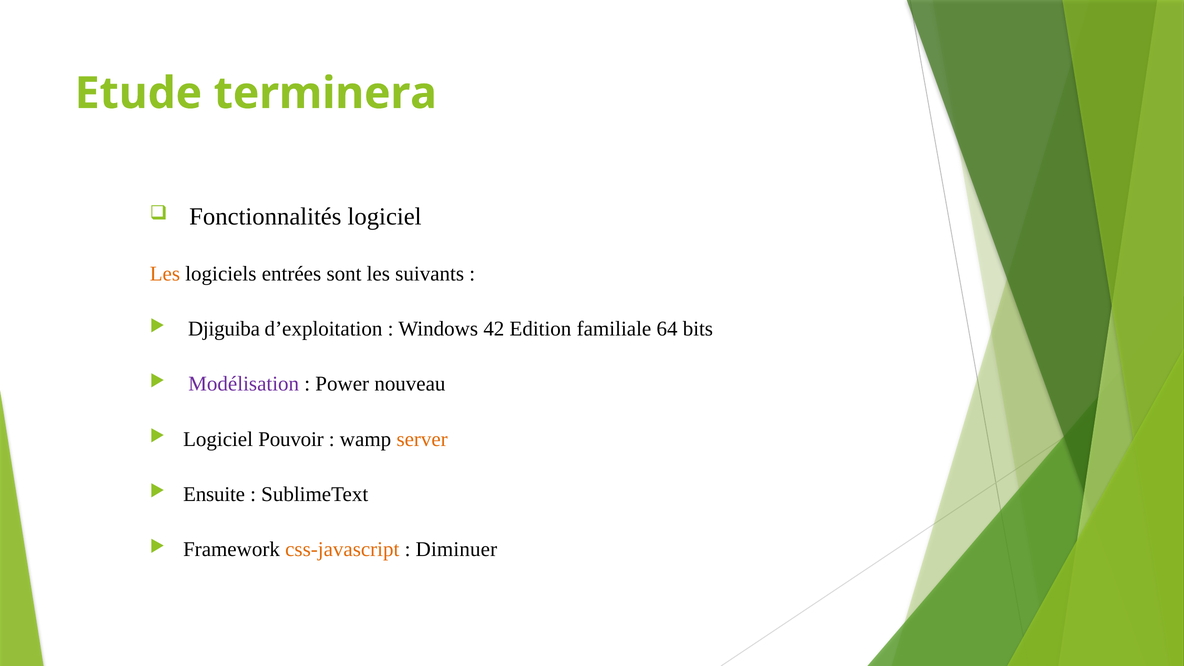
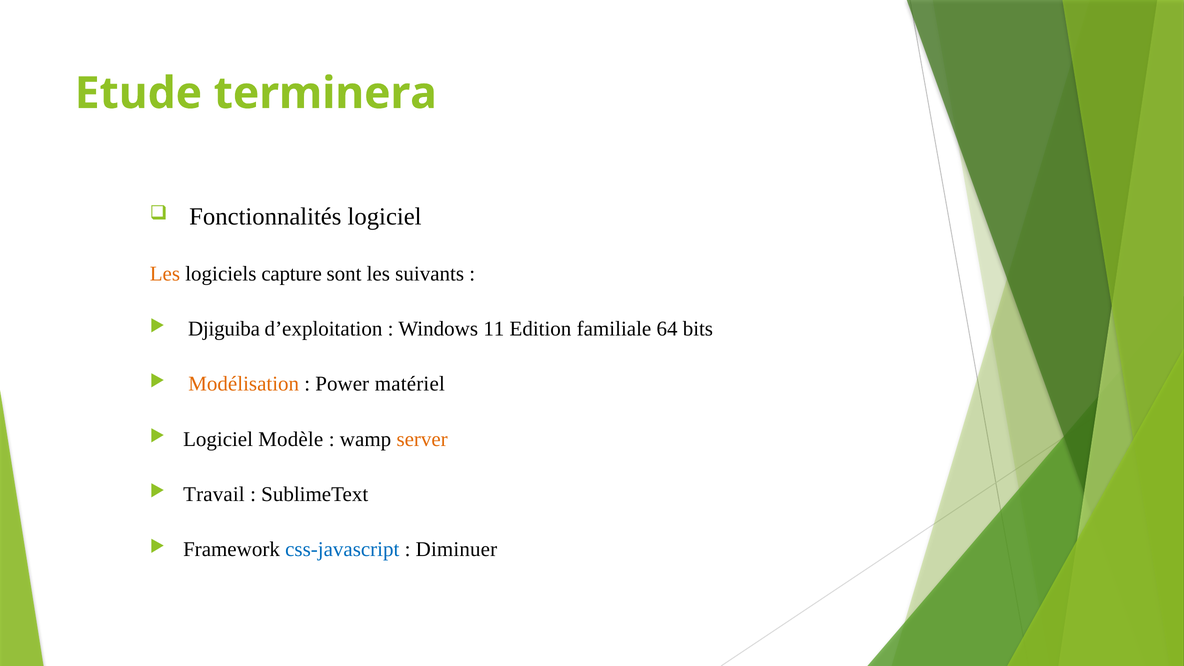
entrées: entrées -> capture (292, 274)
42: 42 -> 11 (494, 329)
Modélisation colour: purple -> orange (244, 384)
nouveau: nouveau -> matériel (410, 384)
Pouvoir: Pouvoir -> Modèle (291, 439)
Ensuite: Ensuite -> Travail (214, 494)
css-javascript colour: orange -> blue (342, 549)
